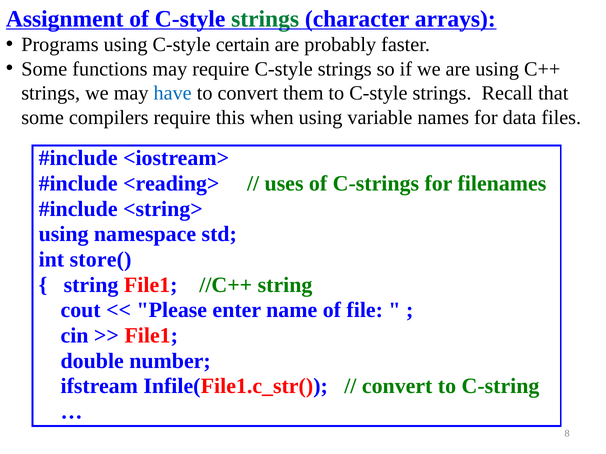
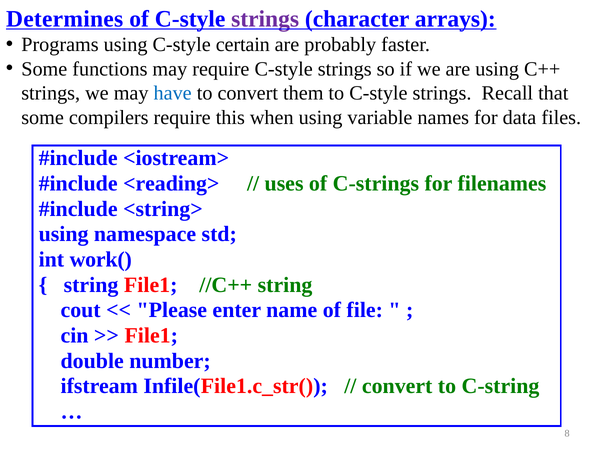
Assignment: Assignment -> Determines (65, 19)
strings colour: green -> purple (265, 19)
store(: store( -> work( (101, 260)
